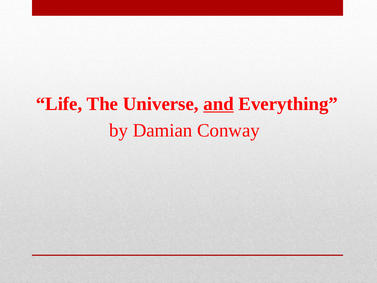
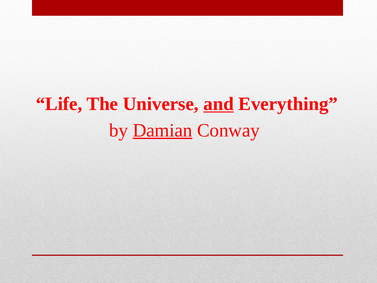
Damian underline: none -> present (163, 130)
